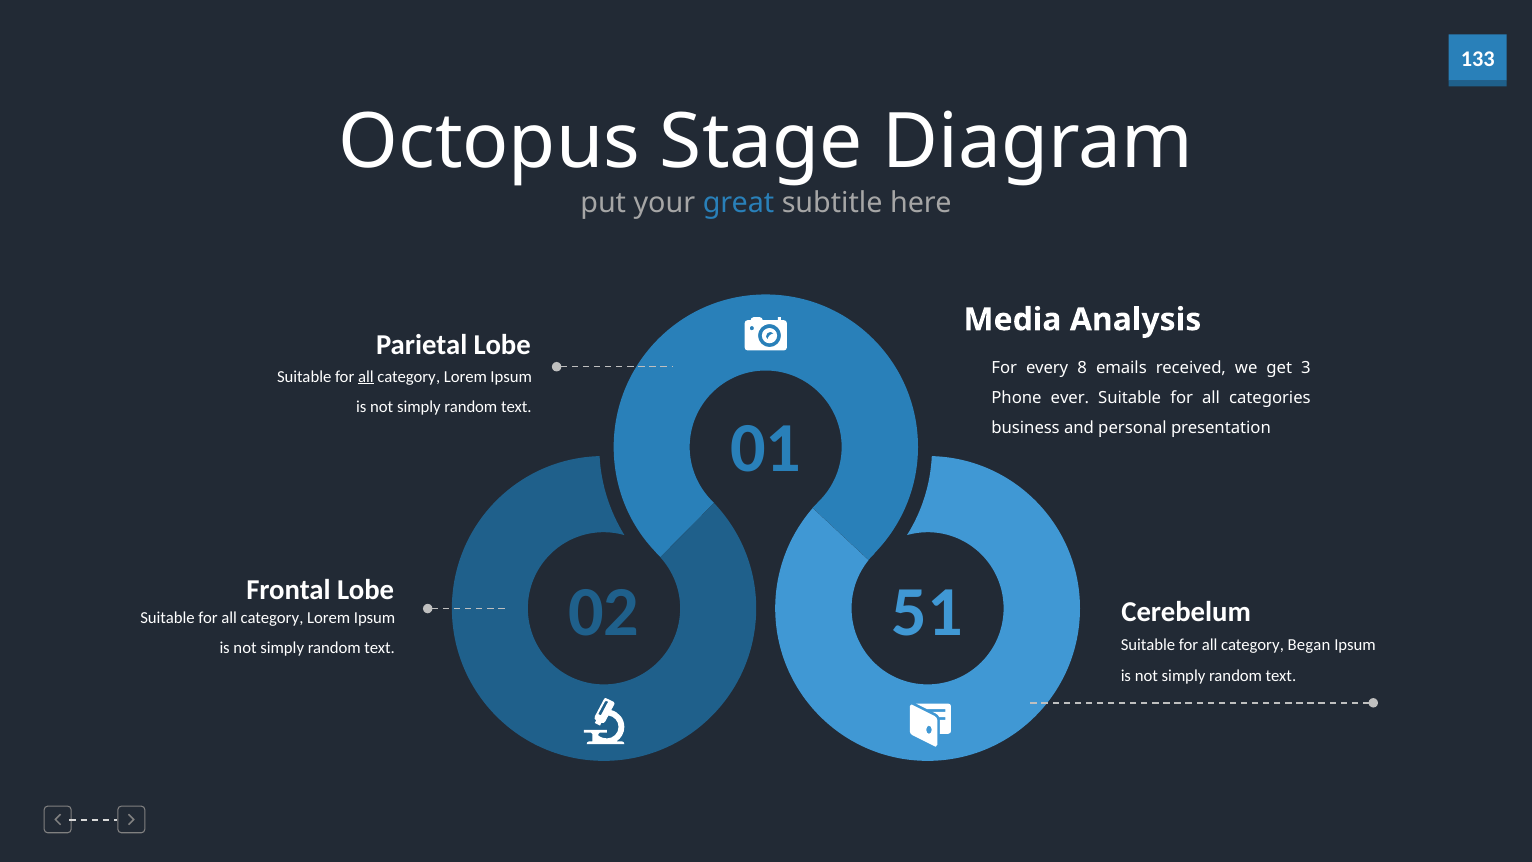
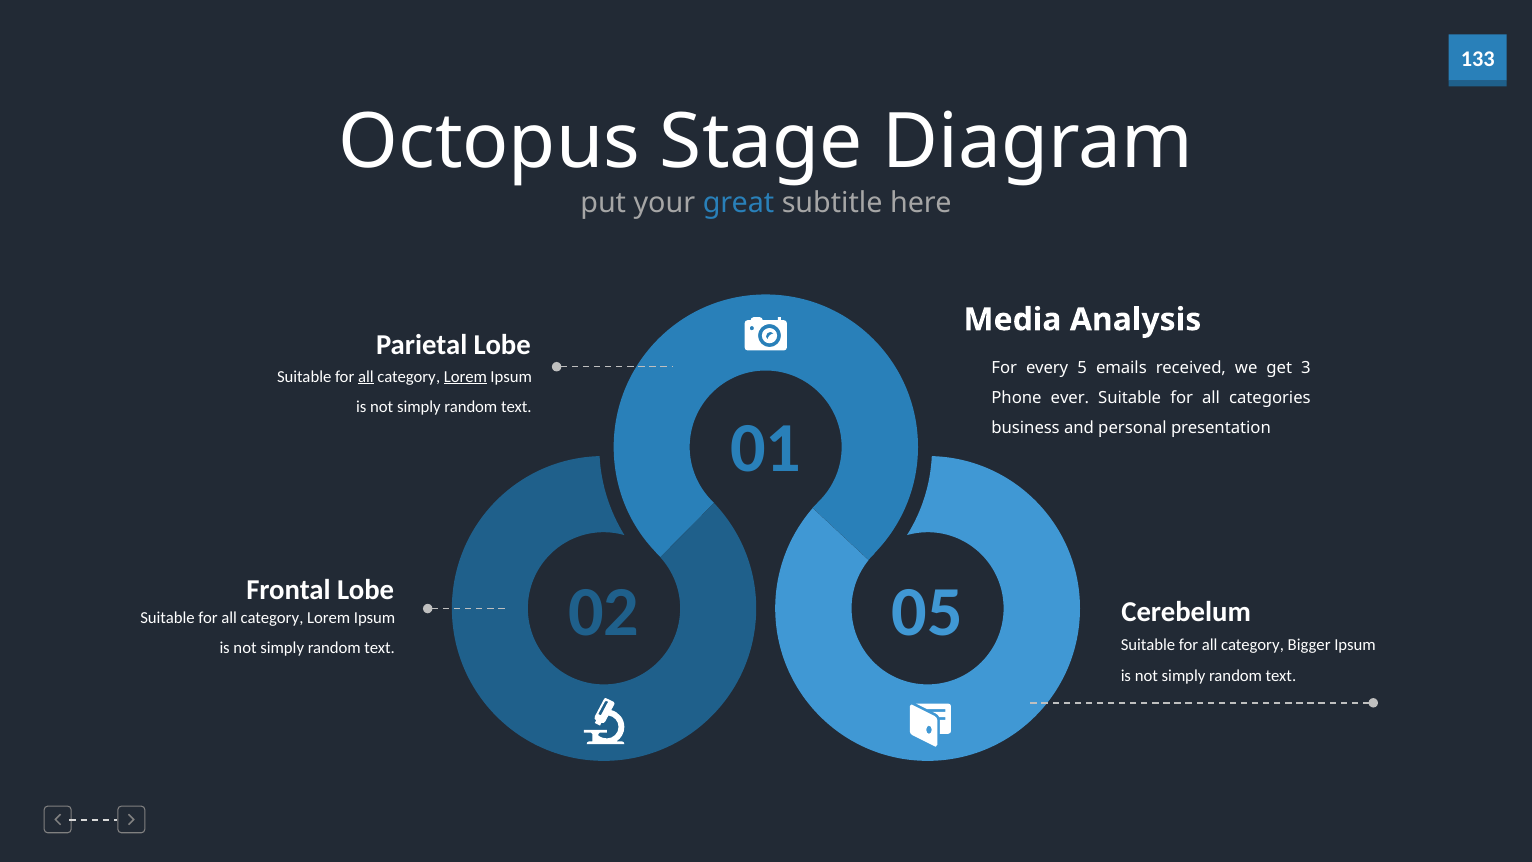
8: 8 -> 5 (1082, 368)
Lorem underline: none -> present (465, 377)
51: 51 -> 05 (927, 612)
Began: Began -> Bigger (1309, 645)
